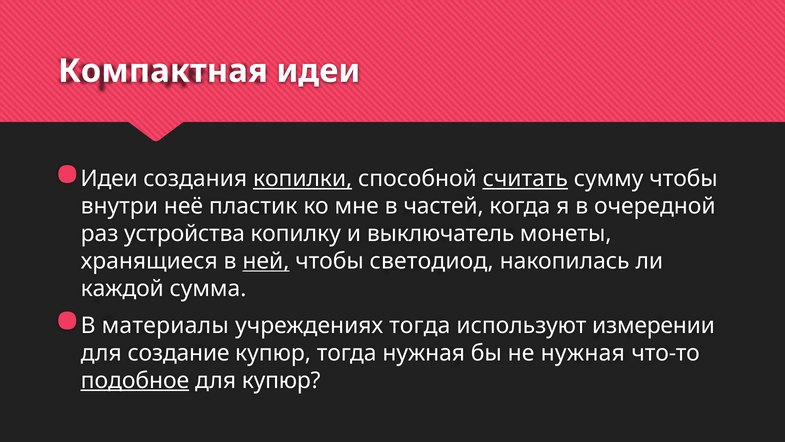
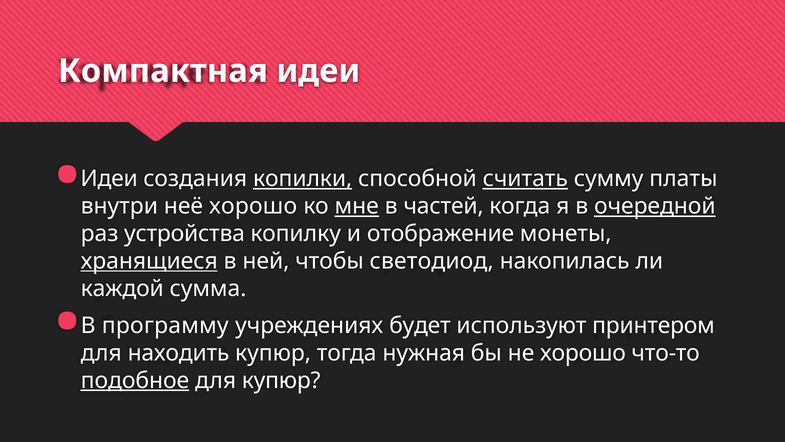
сумму чтобы: чтобы -> платы (683, 179)
неё пластик: пластик -> хорошо (253, 206)
мне underline: none -> present (357, 206)
очередной underline: none -> present (655, 206)
выключатель: выключатель -> отображение (441, 233)
хранящиеся underline: none -> present (149, 261)
ней underline: present -> none (266, 261)
материалы: материалы -> программу (165, 325)
учреждениях тогда: тогда -> будет (420, 325)
измерении: измерении -> принтером (654, 325)
создание: создание -> находить (179, 353)
не нужная: нужная -> хорошо (583, 353)
